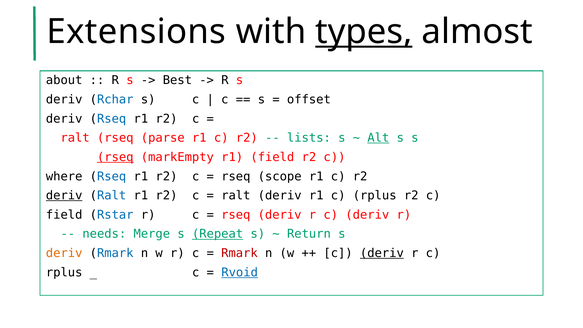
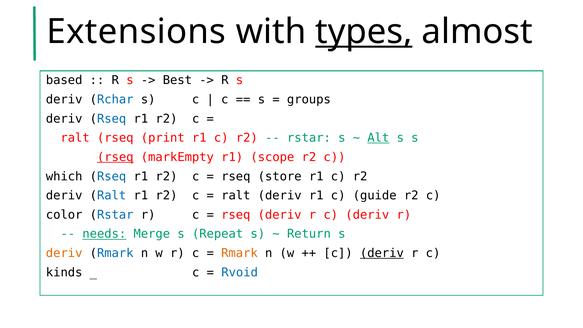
about: about -> based (64, 80)
offset: offset -> groups (309, 99)
parse: parse -> print (163, 138)
lists: lists -> rstar (309, 138)
r1 field: field -> scope (272, 157)
where: where -> which (64, 176)
scope: scope -> store (280, 176)
deriv underline: present -> none (64, 196)
r1 c rplus: rplus -> guide (375, 196)
field: field -> color (64, 215)
needs underline: none -> present (104, 234)
Repeat underline: present -> none (218, 234)
Rmark colour: red -> orange (239, 253)
rplus: rplus -> kinds (64, 272)
Rvoid underline: present -> none (240, 272)
